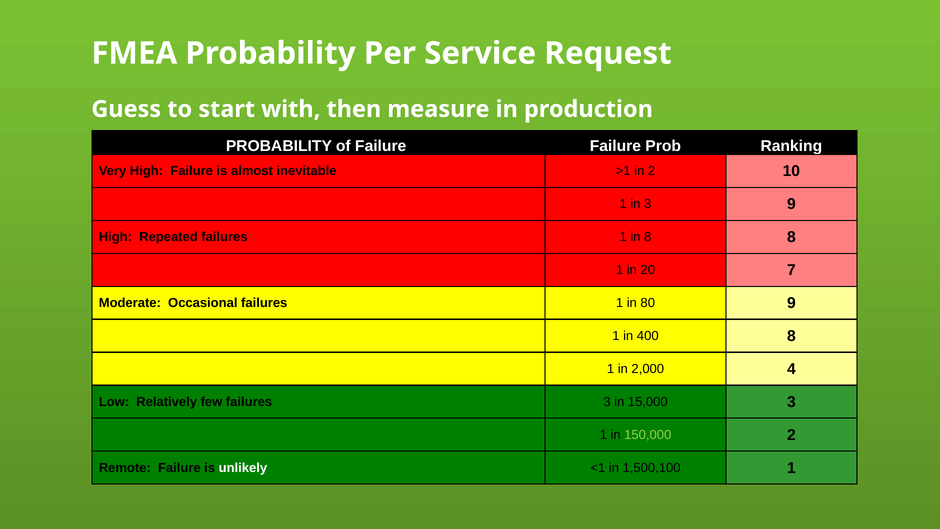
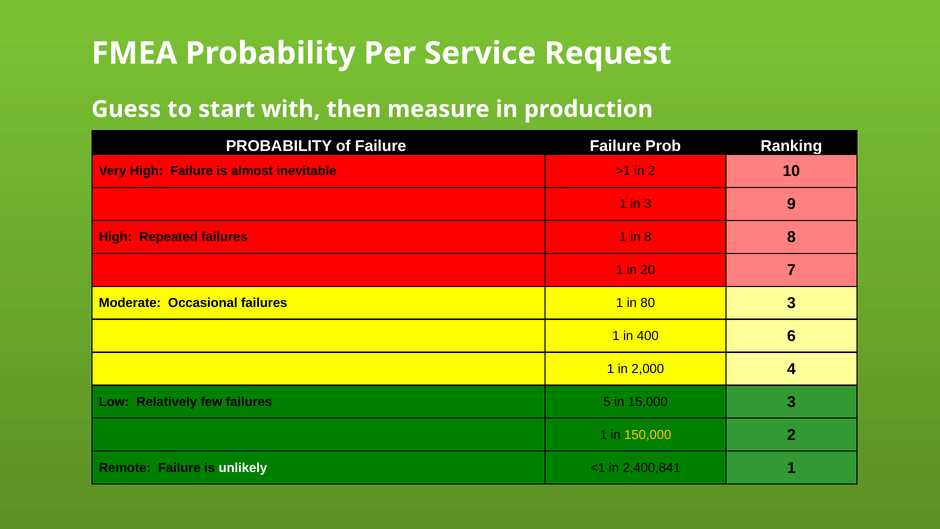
80 9: 9 -> 3 (791, 303)
400 8: 8 -> 6 (791, 336)
failures 3: 3 -> 5 (607, 402)
150,000 colour: light green -> yellow (648, 435)
1,500,100: 1,500,100 -> 2,400,841 (652, 468)
